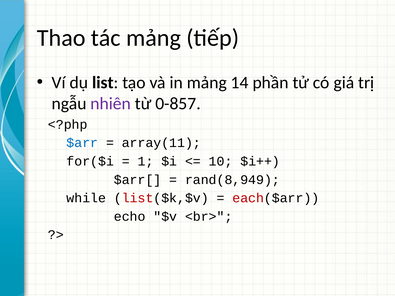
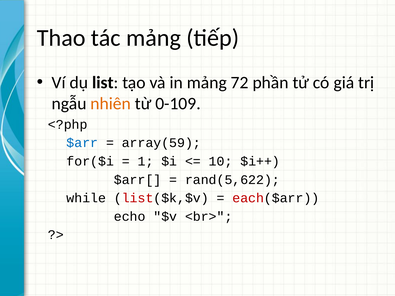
14: 14 -> 72 (240, 83)
nhiên colour: purple -> orange (111, 104)
0-857: 0-857 -> 0-109 (178, 104)
array(11: array(11 -> array(59 (161, 143)
rand(8,949: rand(8,949 -> rand(5,622 (232, 180)
